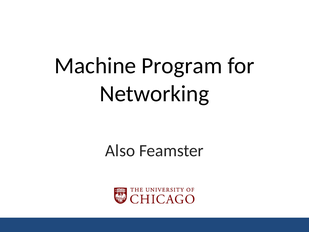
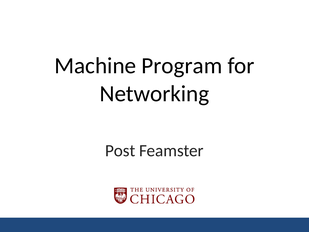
Also: Also -> Post (120, 151)
